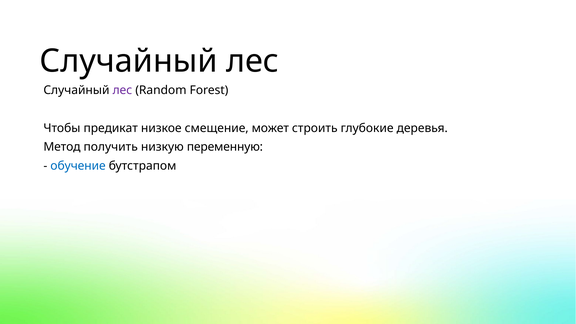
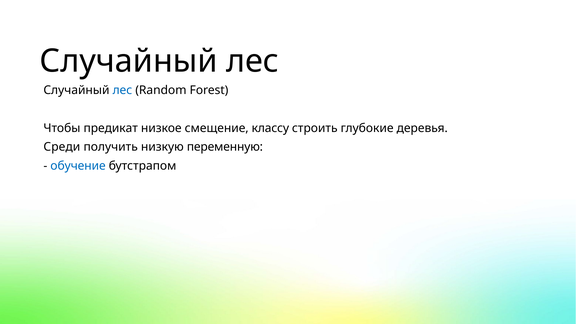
лес colour: purple -> blue (122, 90)
может: может -> классу (270, 128)
Метод: Метод -> Среди (62, 147)
